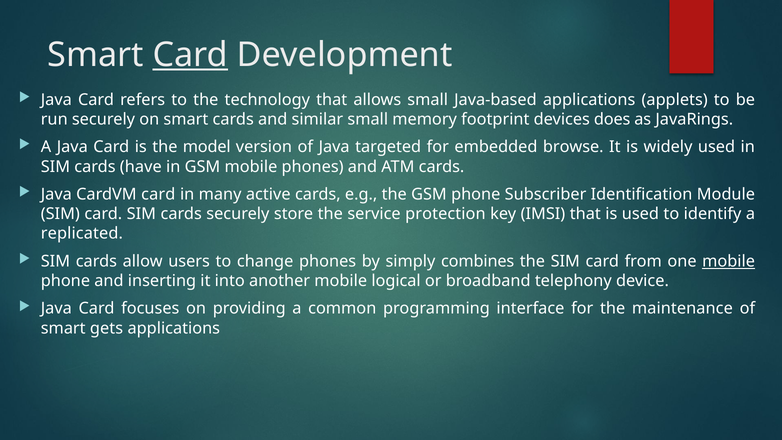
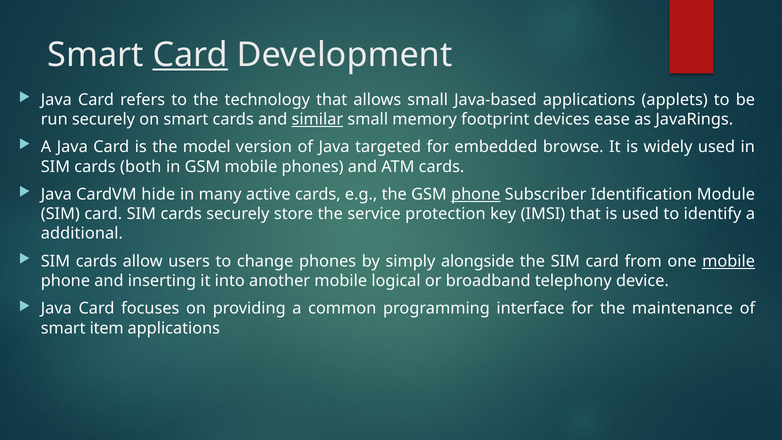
similar underline: none -> present (317, 119)
does: does -> ease (612, 119)
have: have -> both (141, 167)
CardVM card: card -> hide (158, 194)
phone underline: none -> present (476, 194)
replicated: replicated -> additional (82, 233)
combines: combines -> alongside (478, 261)
gets: gets -> item (107, 328)
